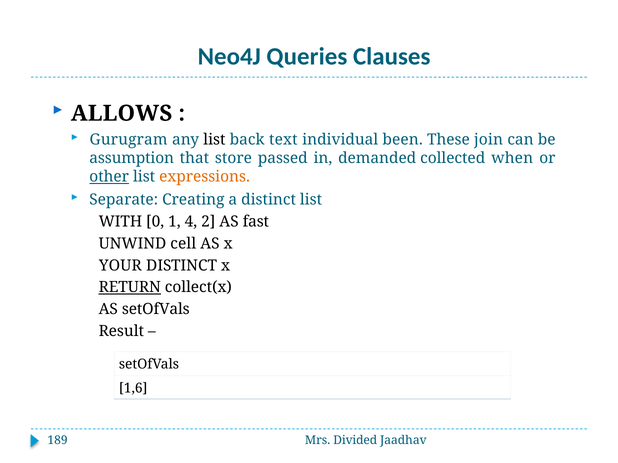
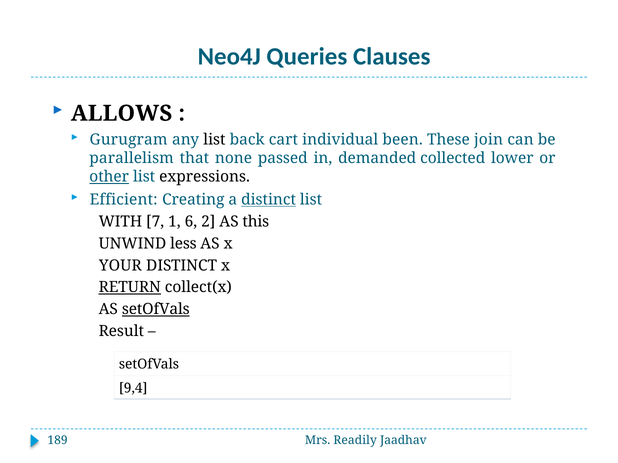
text: text -> cart (283, 140)
assumption: assumption -> parallelism (132, 158)
store: store -> none (234, 158)
when: when -> lower (512, 158)
expressions colour: orange -> black (205, 177)
Separate: Separate -> Efficient (124, 200)
distinct underline: none -> present (269, 200)
0: 0 -> 7 (155, 222)
4: 4 -> 6 (191, 222)
fast: fast -> this (256, 222)
cell: cell -> less (183, 244)
setOfVals underline: none -> present (156, 310)
1,6: 1,6 -> 9,4 (133, 389)
Divided: Divided -> Readily (355, 441)
